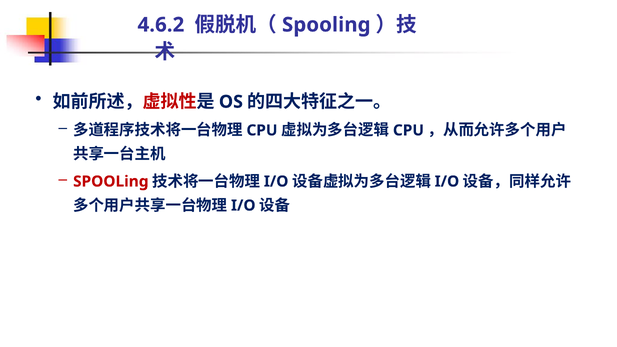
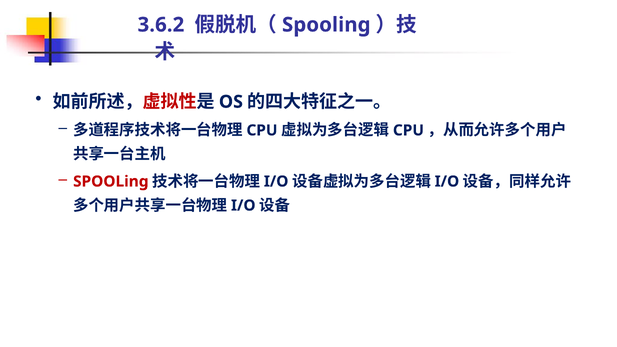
4.6.2: 4.6.2 -> 3.6.2 (161, 25)
